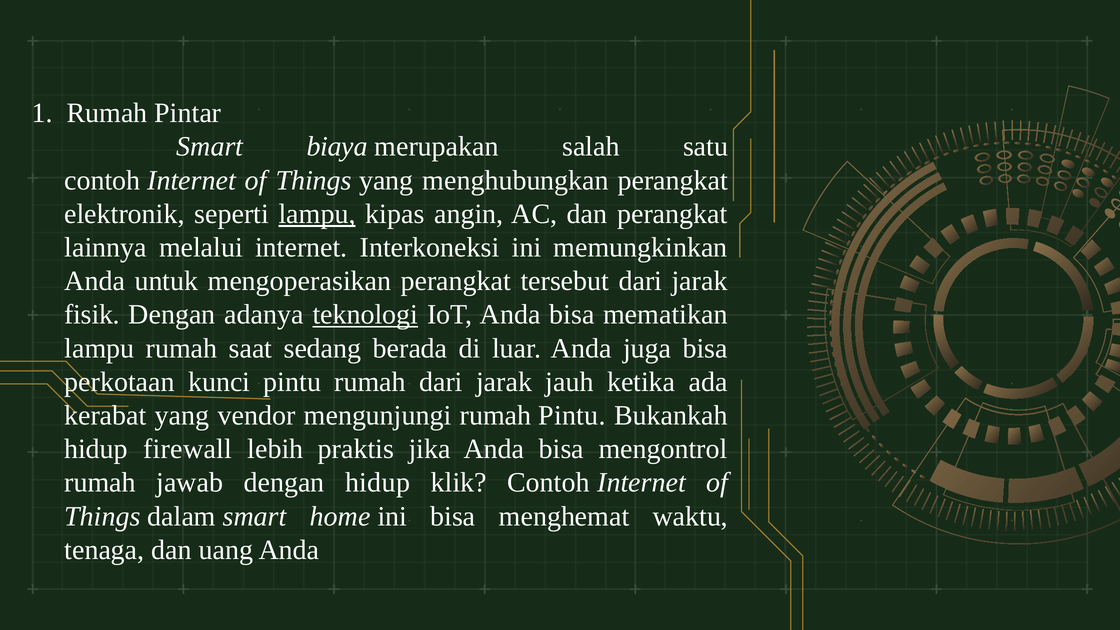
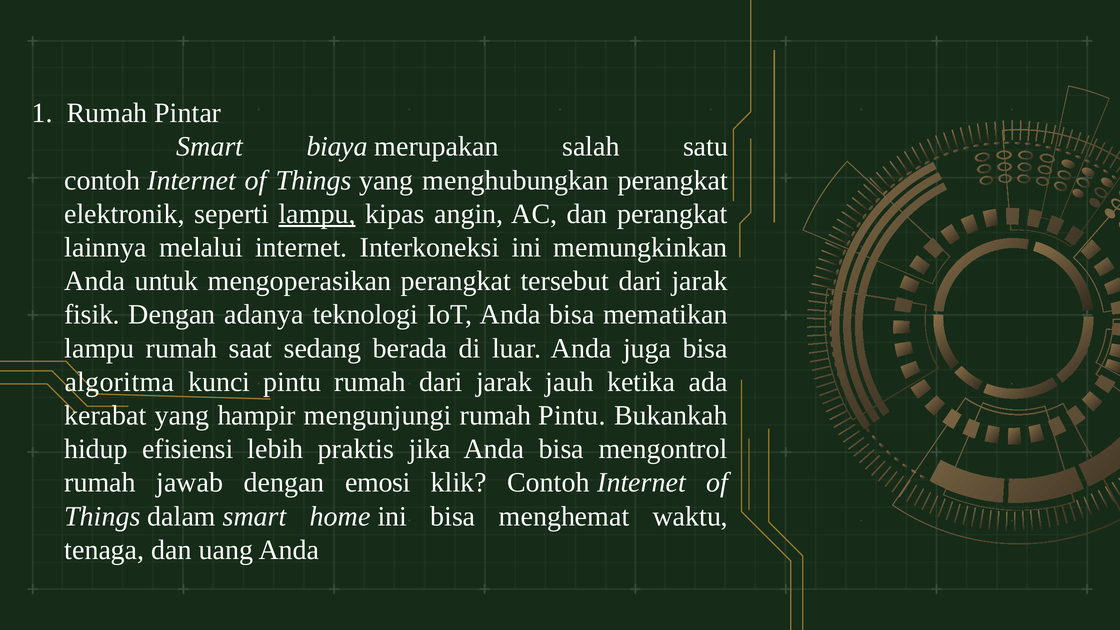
teknologi underline: present -> none (365, 315)
perkotaan: perkotaan -> algoritma (119, 382)
vendor: vendor -> hampir (257, 416)
firewall: firewall -> efisiensi (188, 449)
dengan hidup: hidup -> emosi (378, 483)
